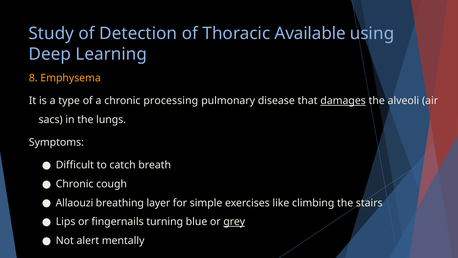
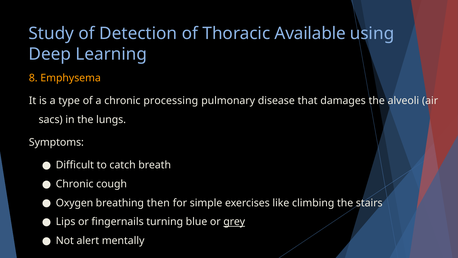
damages underline: present -> none (343, 101)
Allaouzi: Allaouzi -> Oxygen (74, 203)
layer: layer -> then (158, 203)
